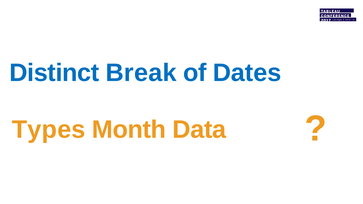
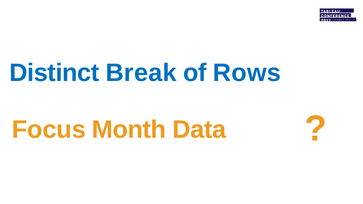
Dates: Dates -> Rows (247, 73)
Types: Types -> Focus (49, 130)
